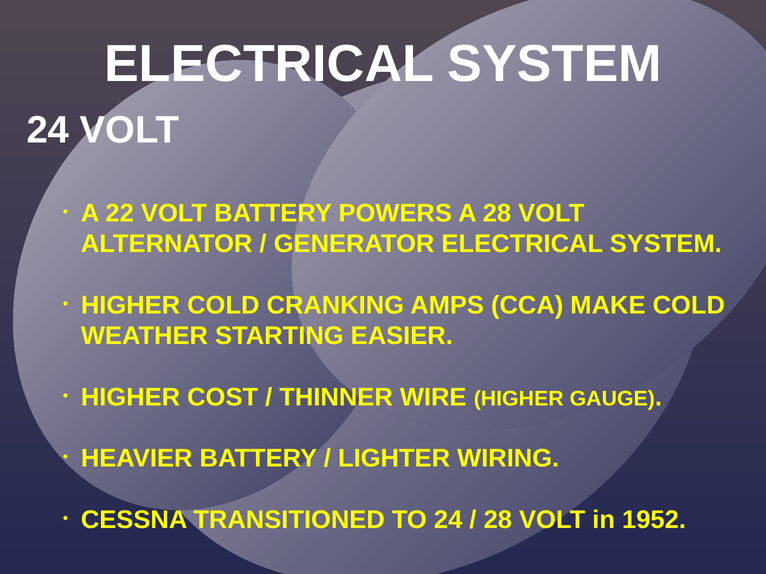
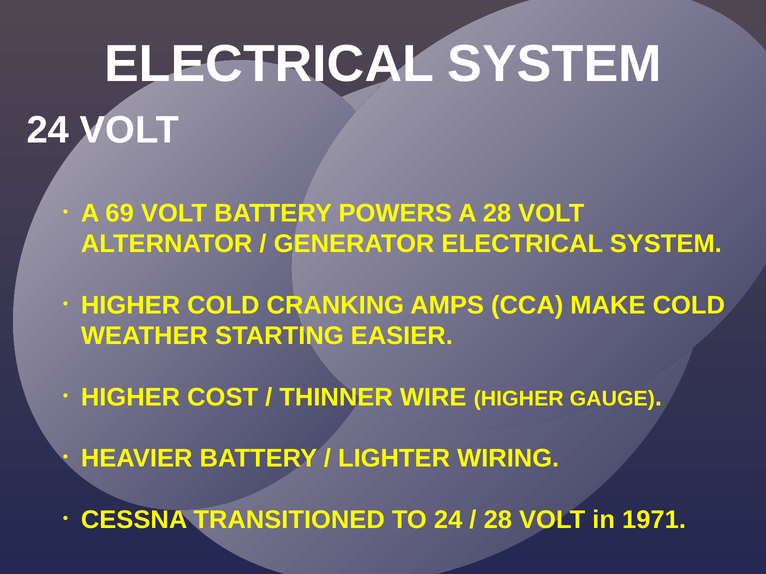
22: 22 -> 69 (120, 214)
1952: 1952 -> 1971 (654, 520)
